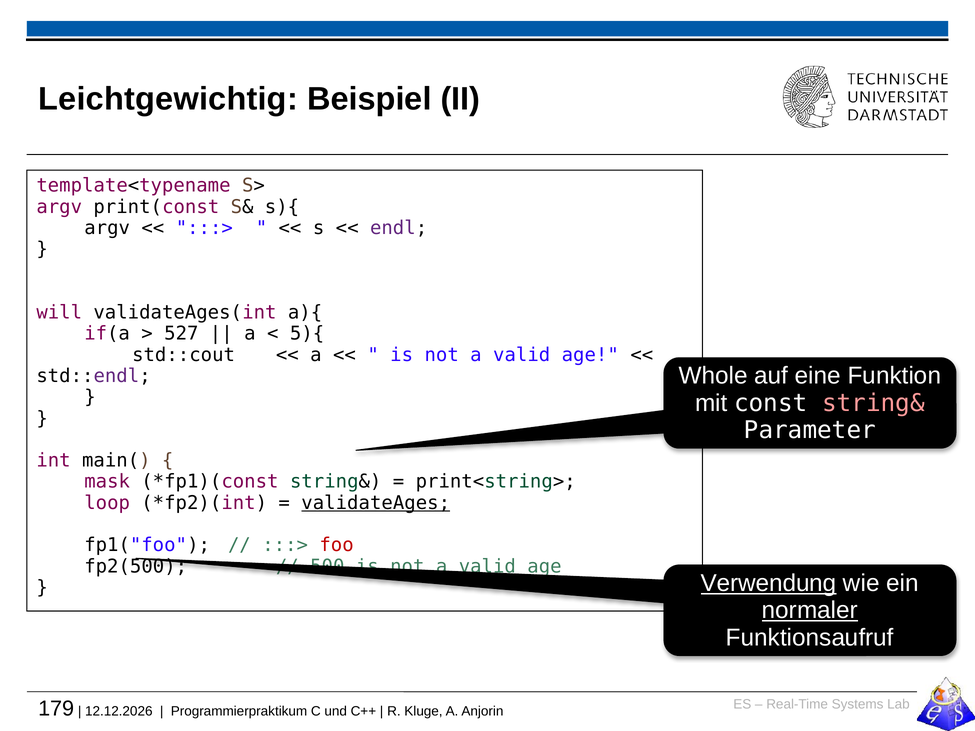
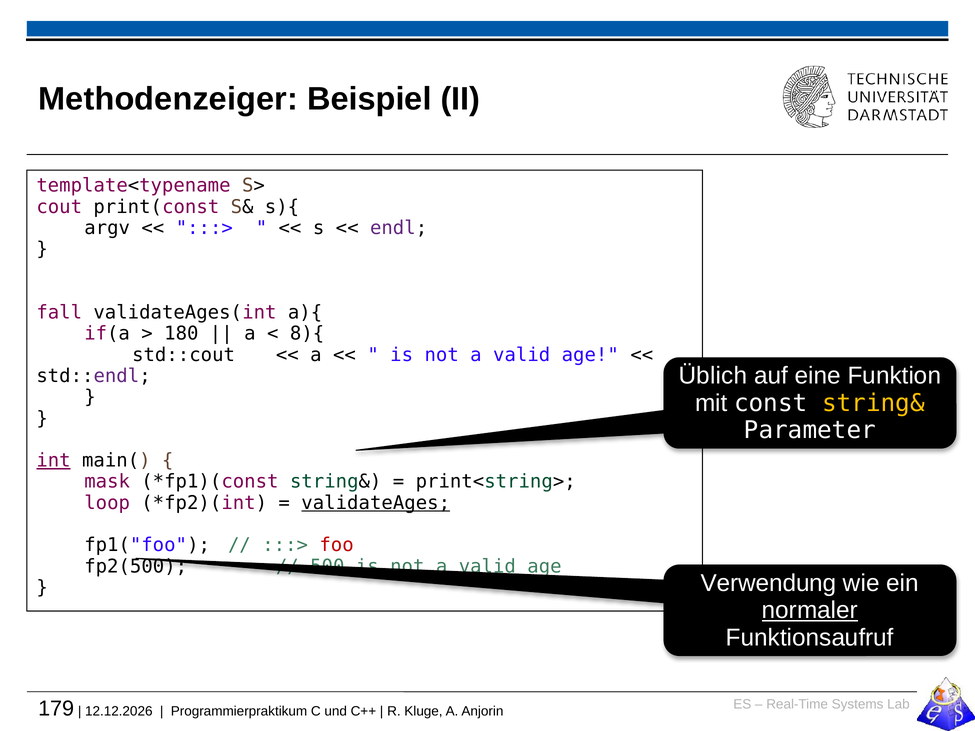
Leichtgewichtig: Leichtgewichtig -> Methodenzeiger (168, 99)
argv: argv -> cout (59, 207)
will: will -> fall (59, 313)
527: 527 -> 180 (181, 334)
5){: 5){ -> 8){ (307, 334)
Whole: Whole -> Üblich (713, 376)
string& colour: pink -> yellow (873, 403)
int underline: none -> present (53, 461)
Verwendung underline: present -> none (769, 583)
